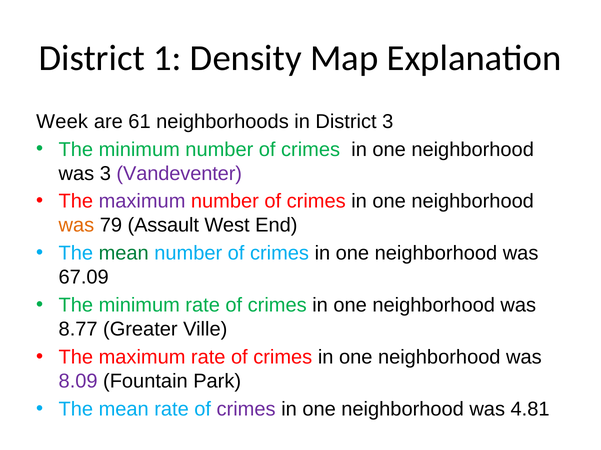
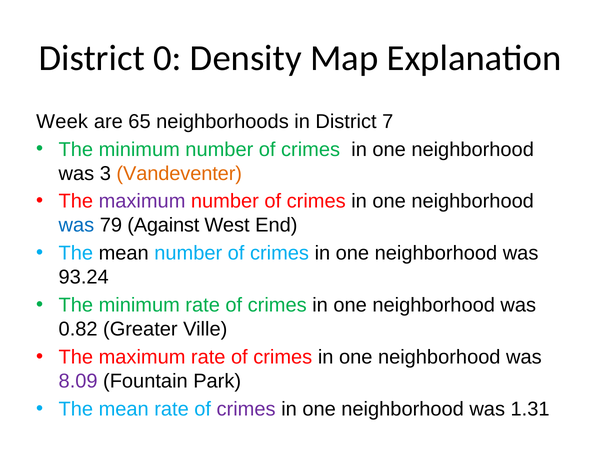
1: 1 -> 0 (167, 58)
61: 61 -> 65 (140, 122)
District 3: 3 -> 7 (388, 122)
Vandeventer colour: purple -> orange (179, 174)
was colour: orange -> blue (76, 226)
Assault: Assault -> Against (163, 226)
mean colour: green -> black (124, 254)
67.09: 67.09 -> 93.24 (84, 278)
8.77: 8.77 -> 0.82 (78, 330)
4.81: 4.81 -> 1.31 (530, 410)
